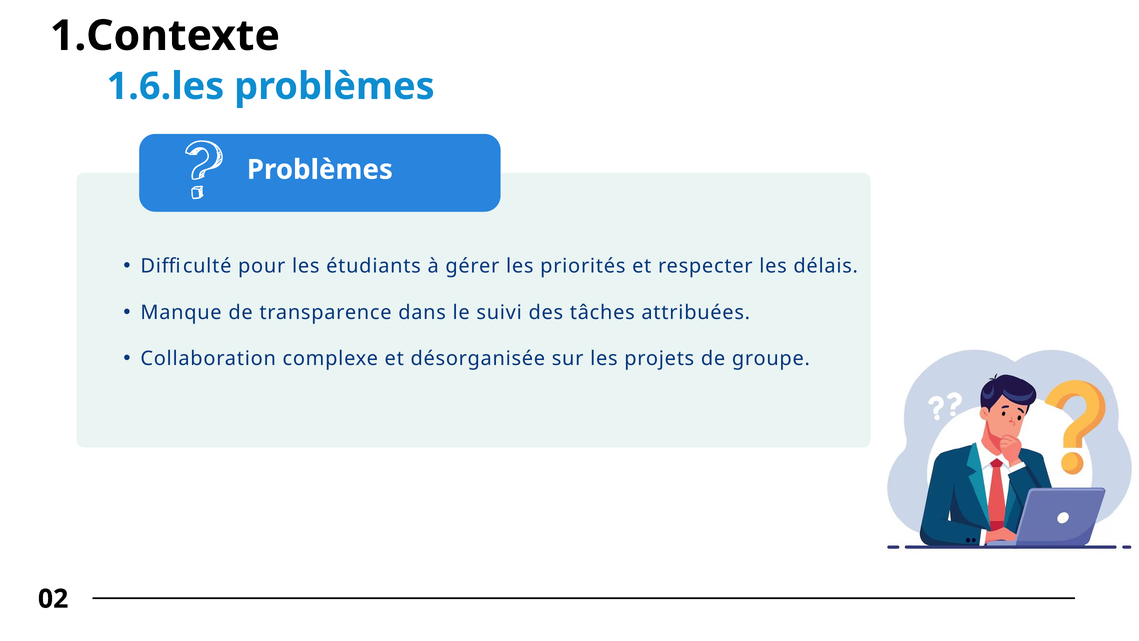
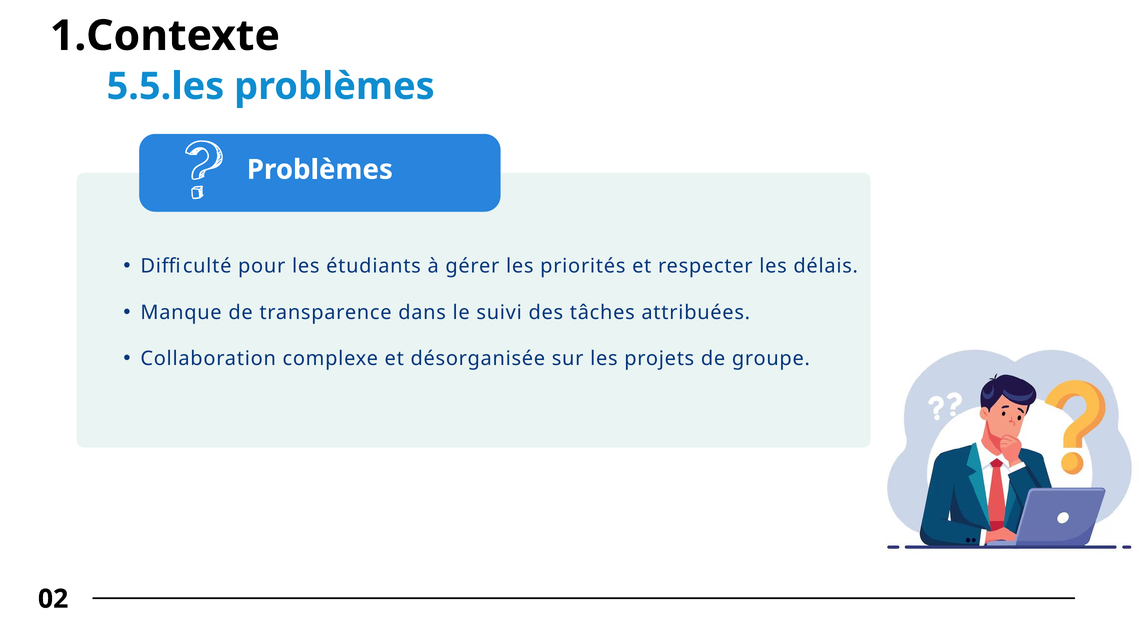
1.6.les: 1.6.les -> 5.5.les (165, 86)
